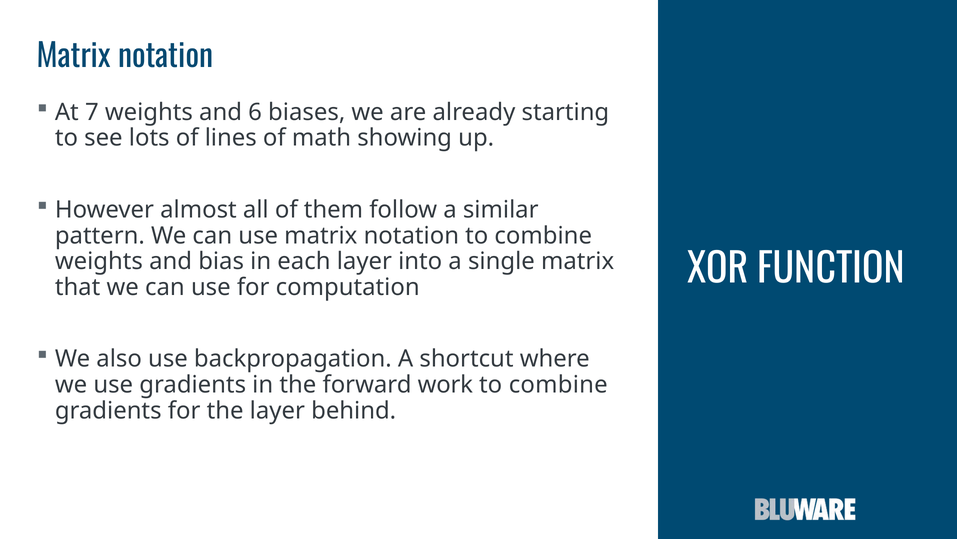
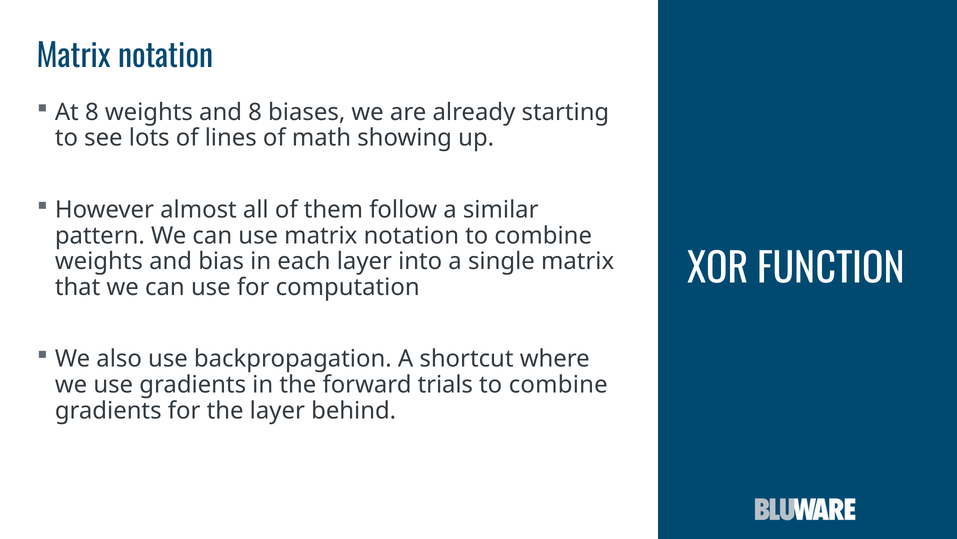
At 7: 7 -> 8 (92, 112)
and 6: 6 -> 8 (255, 112)
work: work -> trials (445, 384)
